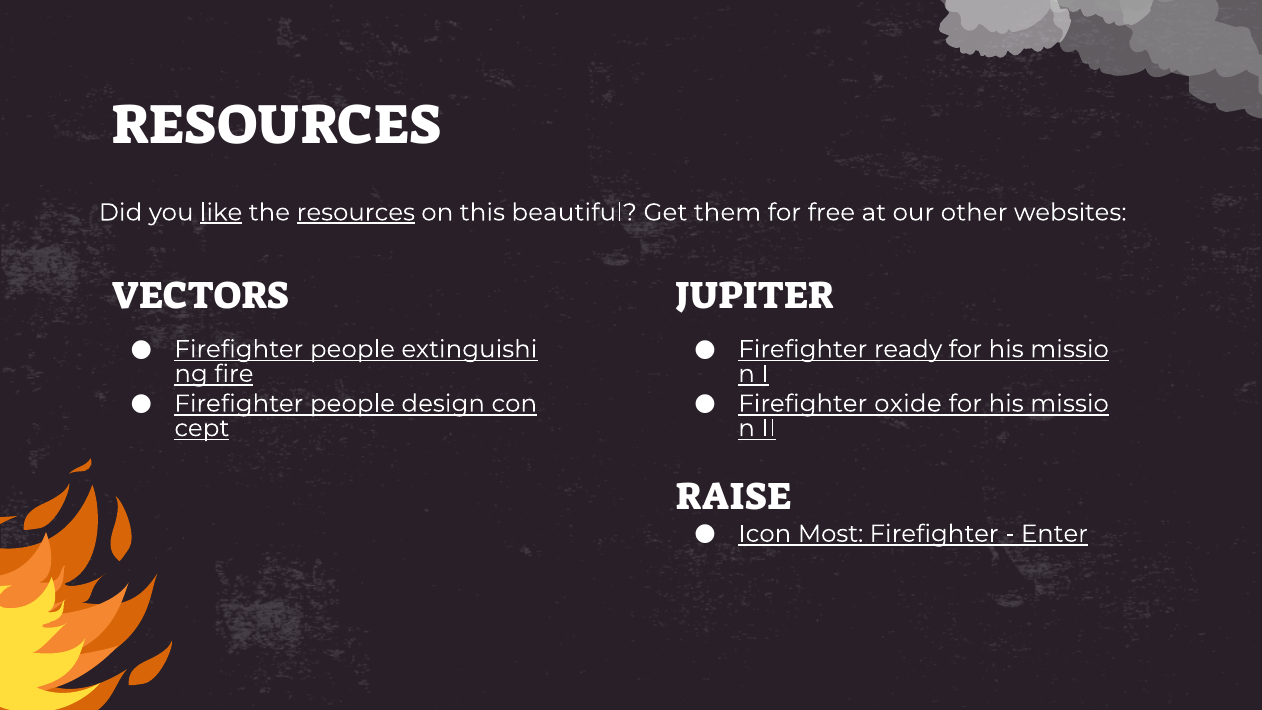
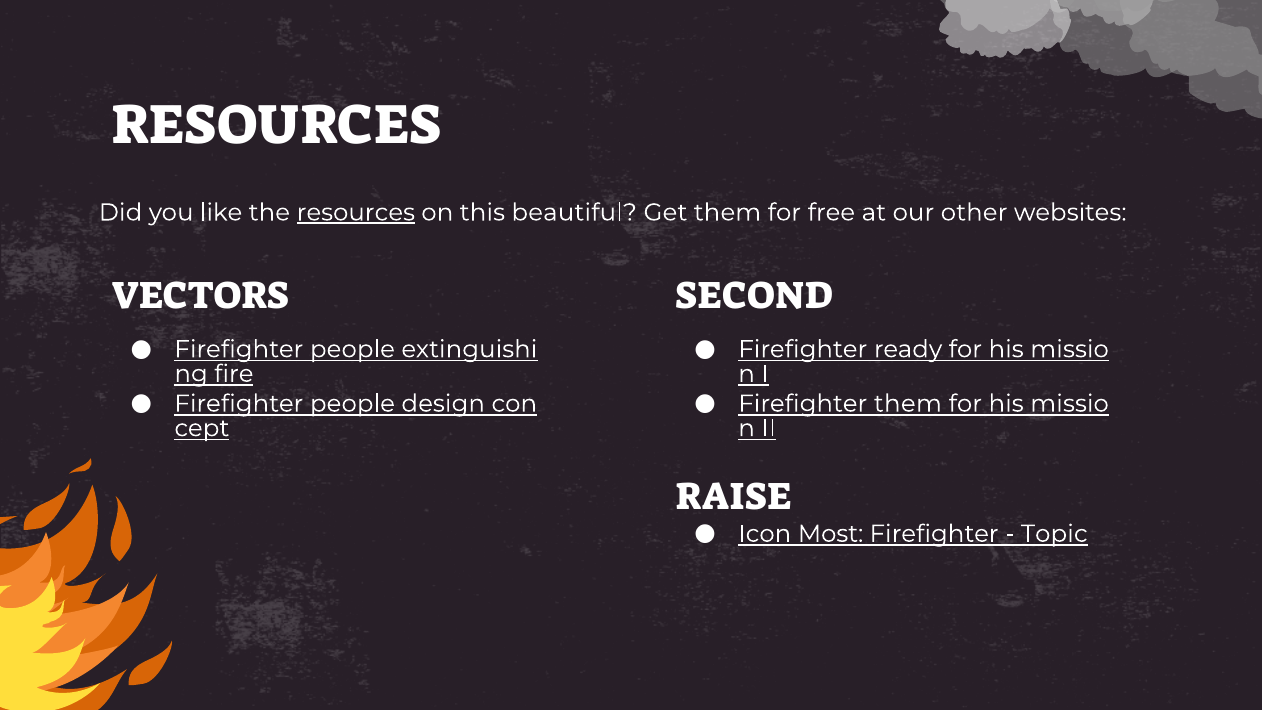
like underline: present -> none (221, 212)
JUPITER: JUPITER -> SECOND (754, 296)
Firefighter oxide: oxide -> them (908, 404)
Enter: Enter -> Topic (1054, 534)
